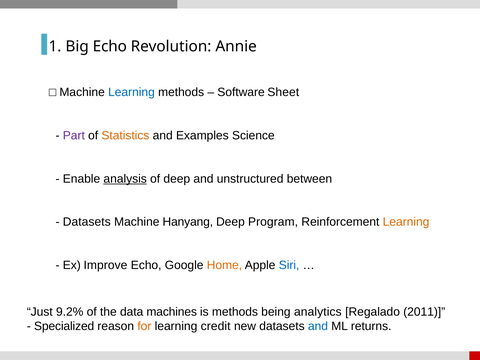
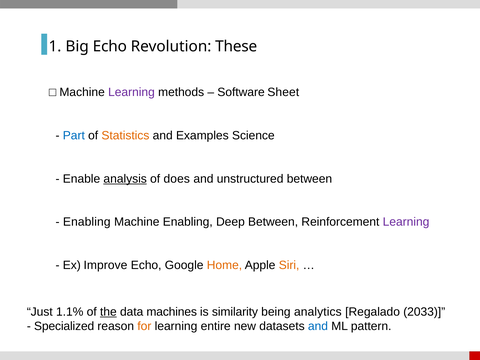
Annie: Annie -> These (236, 46)
Learning colour: blue -> purple (131, 92)
Part colour: purple -> blue (74, 136)
of deep: deep -> does (177, 179)
Datasets: Datasets -> Enabling (87, 222)
Machine Hanyang: Hanyang -> Enabling (188, 222)
Deep Program: Program -> Between (273, 222)
Learning colour: orange -> purple (406, 222)
Siri colour: blue -> orange (289, 265)
9.2%: 9.2% -> 1.1% (70, 312)
the underline: none -> present (108, 312)
is methods: methods -> similarity (235, 312)
2011: 2011 -> 2033 (424, 312)
credit: credit -> entire (216, 326)
returns: returns -> pattern (371, 326)
